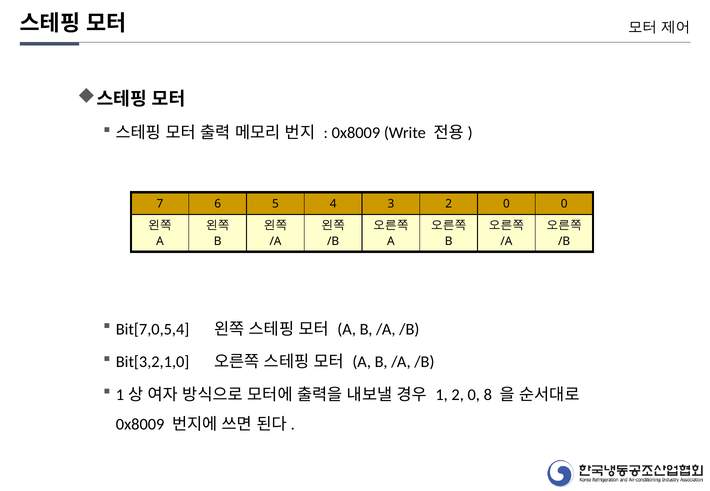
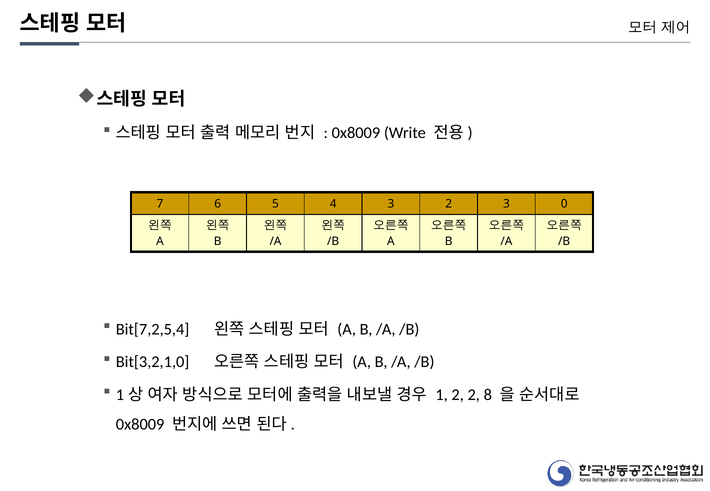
3 2 0: 0 -> 3 (506, 204)
Bit[7,0,5,4: Bit[7,0,5,4 -> Bit[7,2,5,4 (153, 330)
1 2 0: 0 -> 2 (474, 395)
